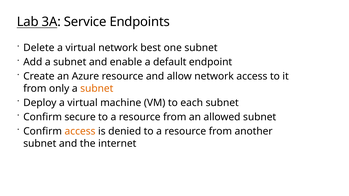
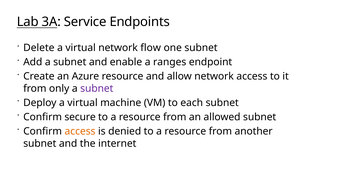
best: best -> flow (151, 48)
default: default -> ranges (170, 62)
subnet colour: orange -> purple (97, 89)
